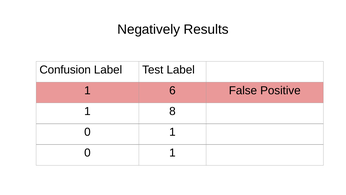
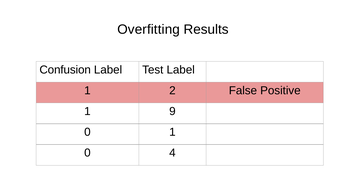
Negatively: Negatively -> Overfitting (149, 29)
6: 6 -> 2 (172, 90)
8: 8 -> 9 (172, 111)
1: 1 -> 4 (172, 153)
